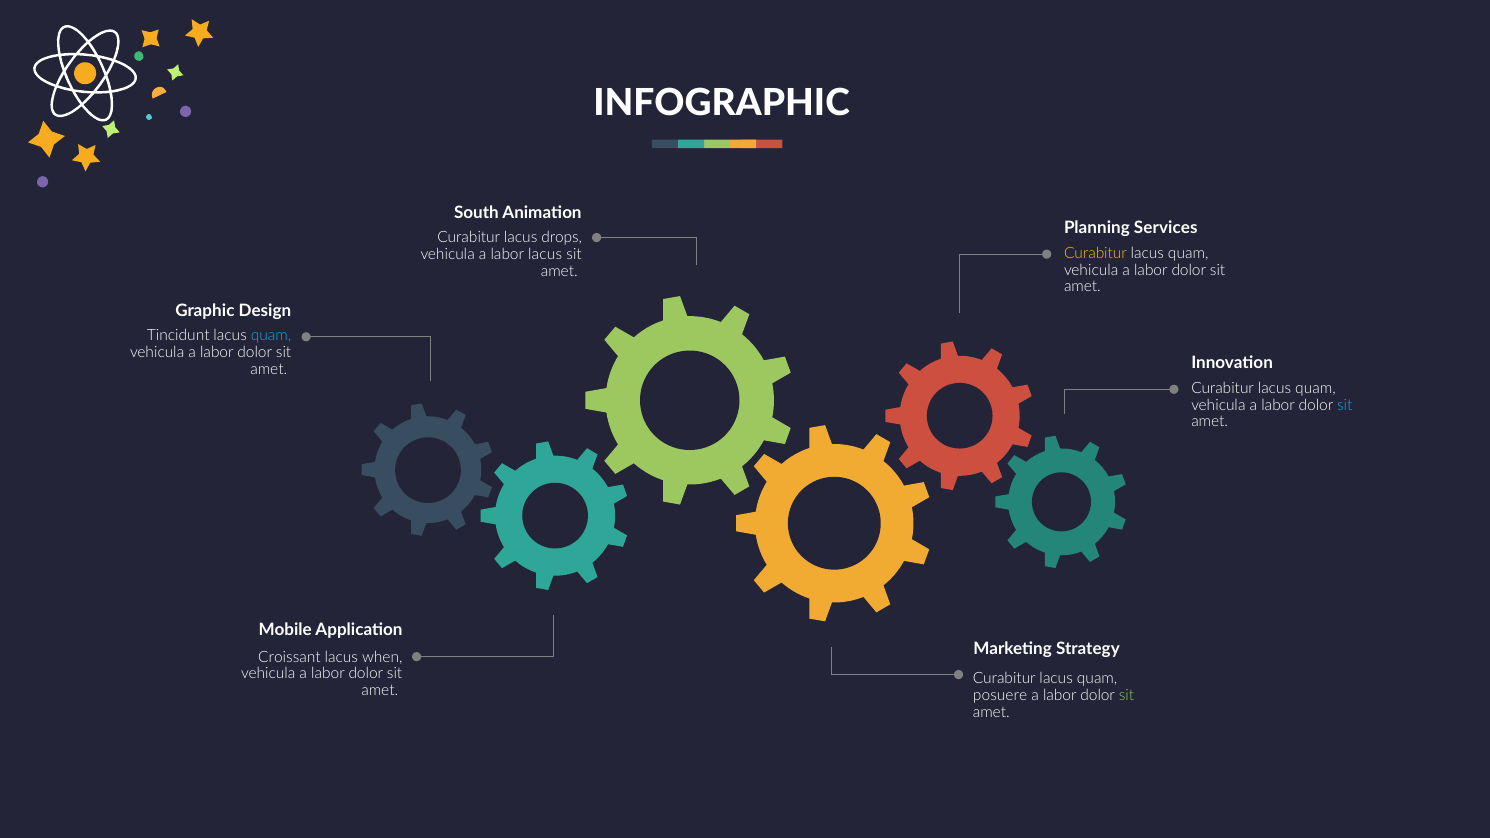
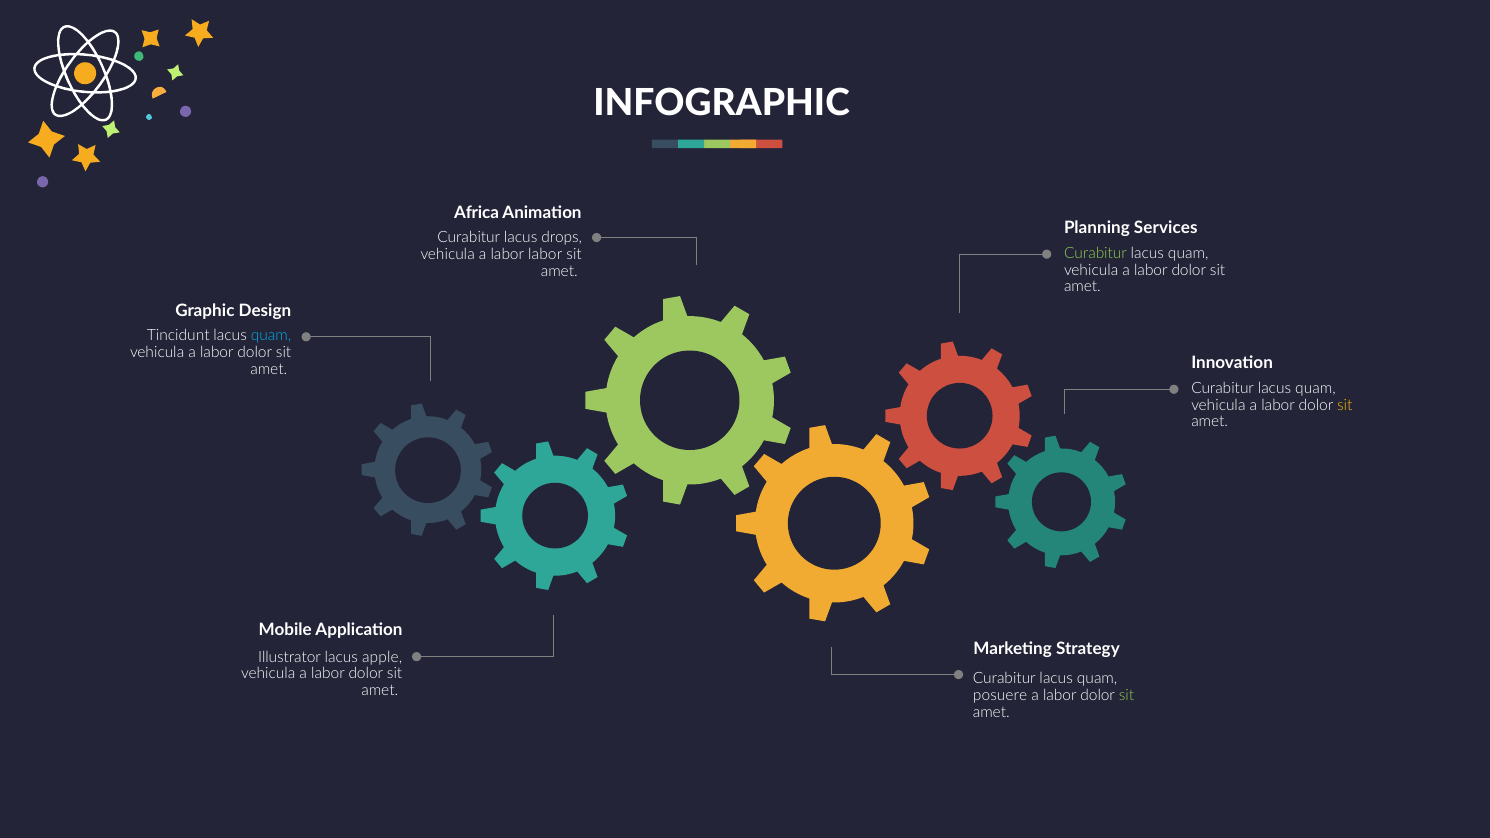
South: South -> Africa (476, 212)
Curabitur colour: yellow -> light green (1095, 253)
labor lacus: lacus -> labor (545, 254)
sit colour: light blue -> yellow (1345, 405)
Croissant: Croissant -> Illustrator (289, 657)
when: when -> apple (382, 657)
